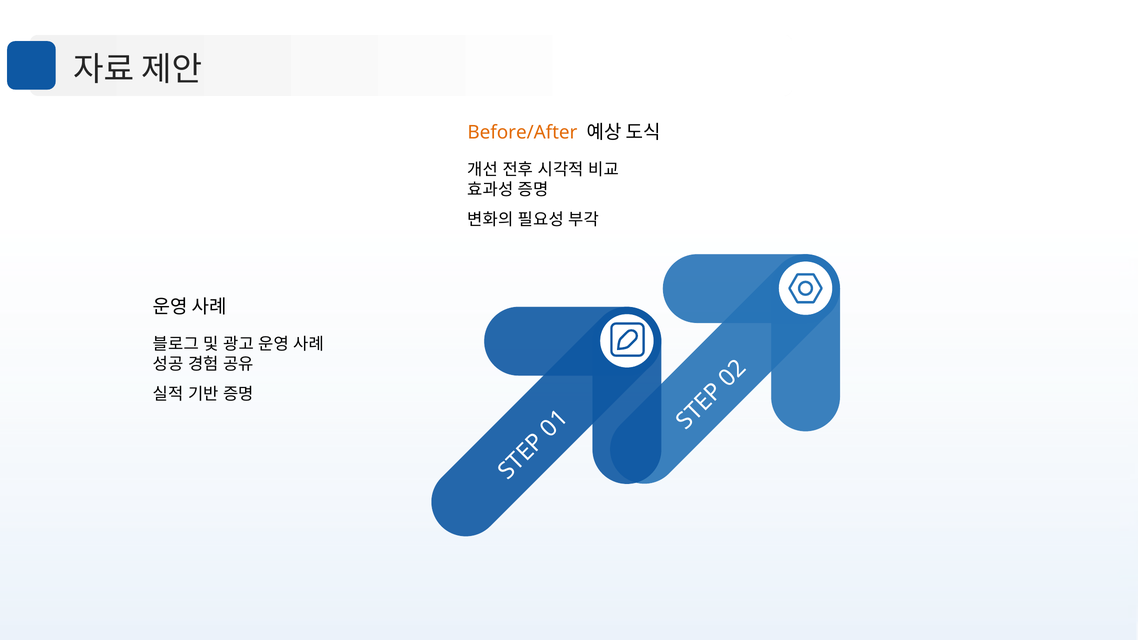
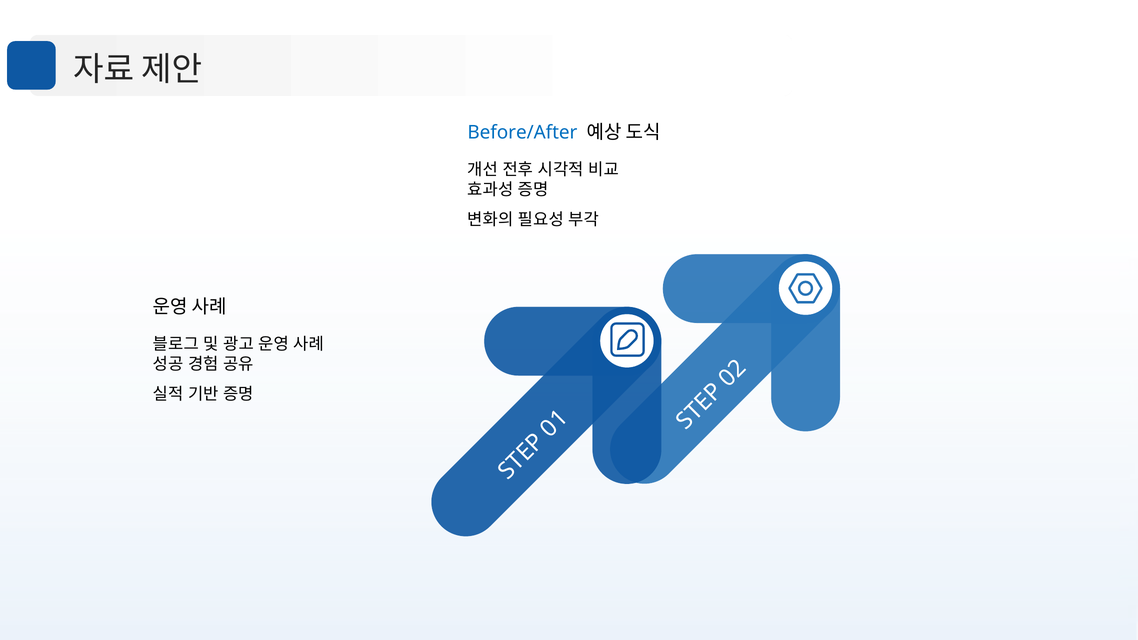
Before/After colour: orange -> blue (522, 132)
